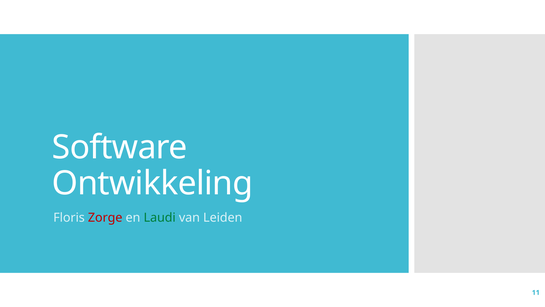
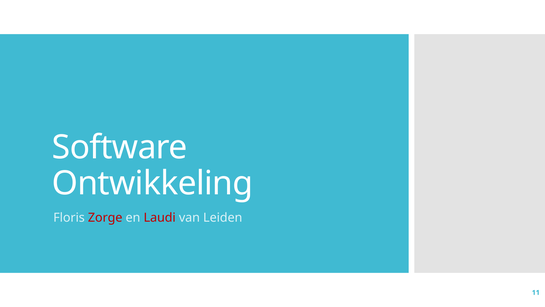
Laudi colour: green -> red (160, 217)
